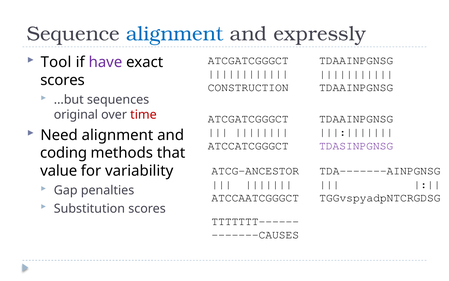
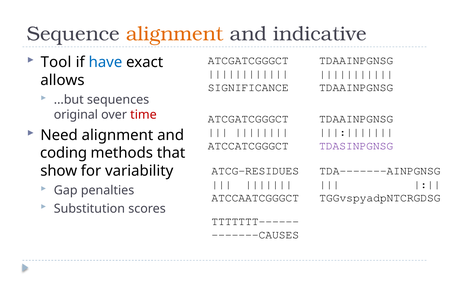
alignment colour: blue -> orange (175, 34)
expressly: expressly -> indicative (320, 34)
have colour: purple -> blue (105, 62)
scores: scores -> allows (62, 80)
CONSTRUCTION: CONSTRUCTION -> SIGNIFICANCE (248, 87)
ATCG-ANCESTOR: ATCG-ANCESTOR -> ATCG-RESIDUES (255, 171)
value: value -> show (59, 171)
